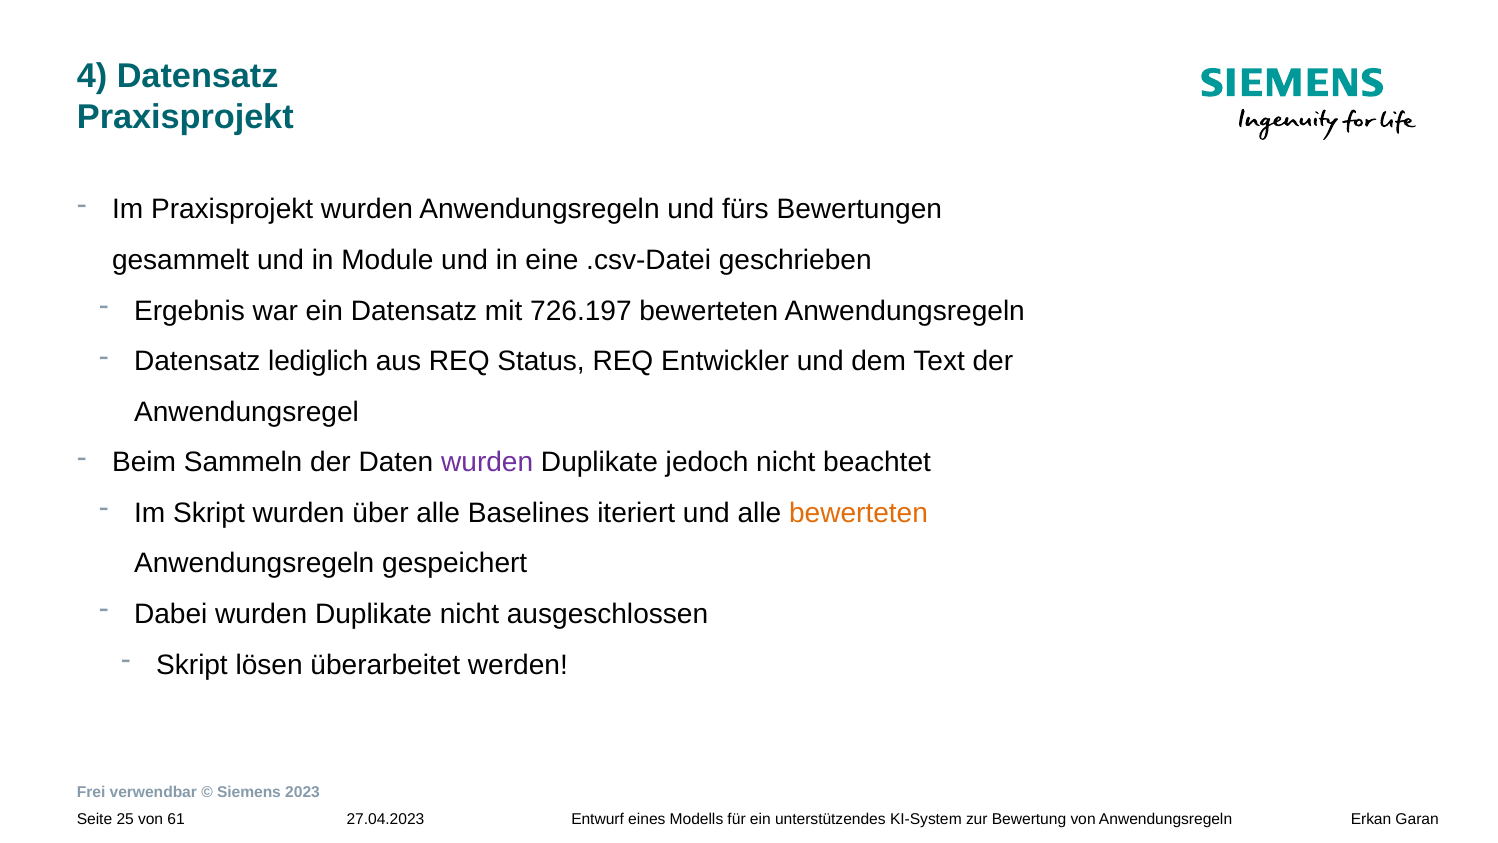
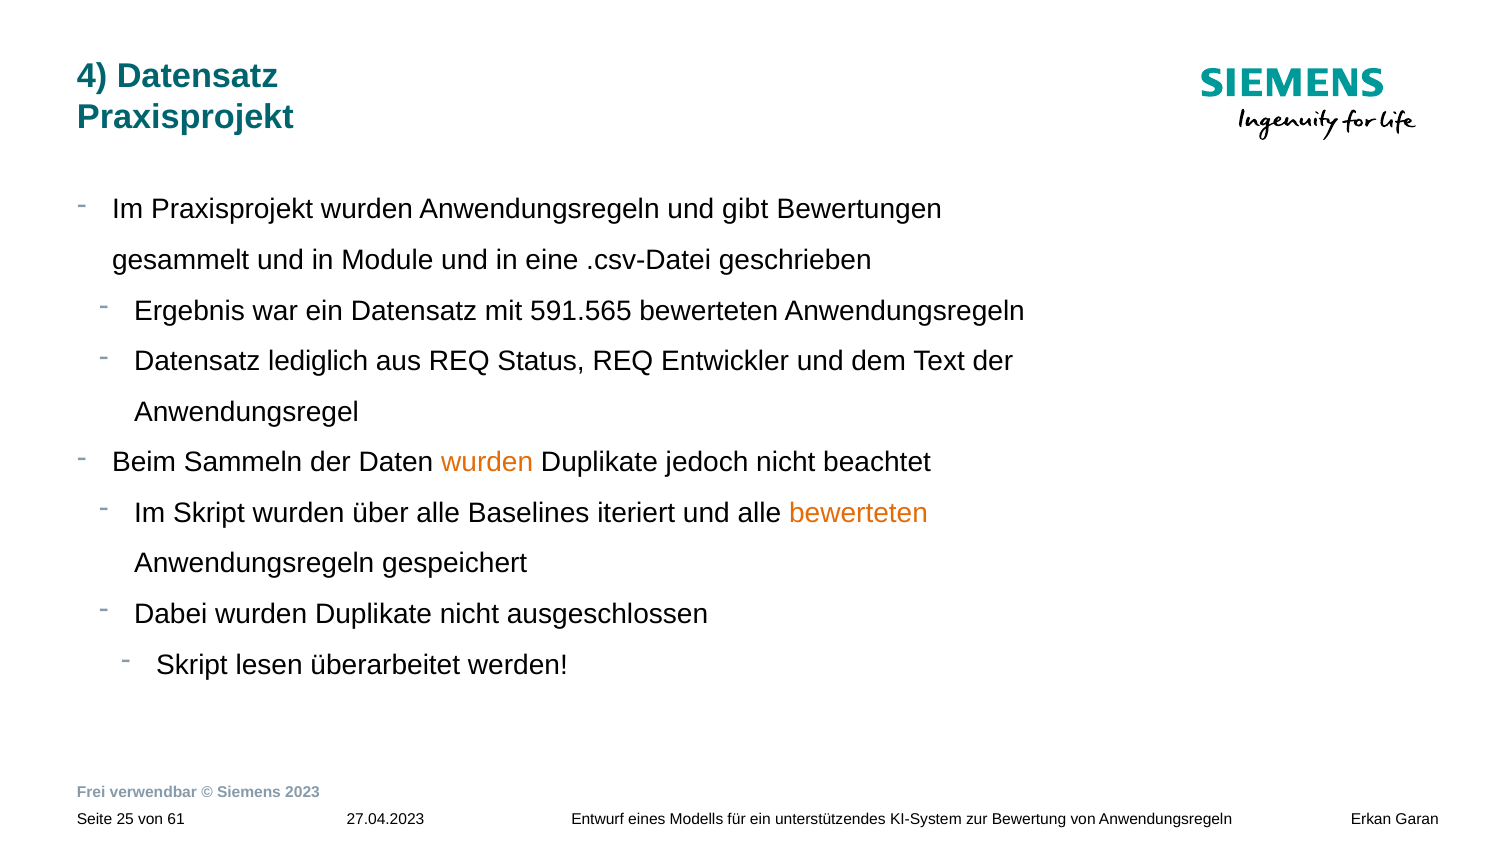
fürs: fürs -> gibt (745, 210)
726.197: 726.197 -> 591.565 (581, 311)
wurden colour: purple -> orange (487, 462)
lösen: lösen -> lesen (269, 665)
